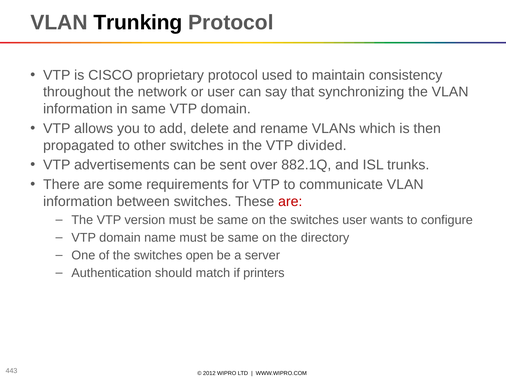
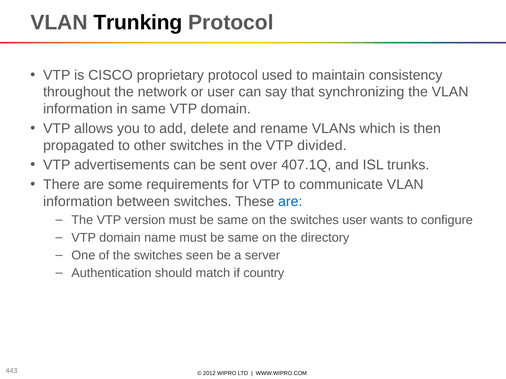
882.1Q: 882.1Q -> 407.1Q (306, 165)
are colour: red -> blue (290, 202)
open: open -> seen (200, 256)
printers: printers -> country (264, 273)
